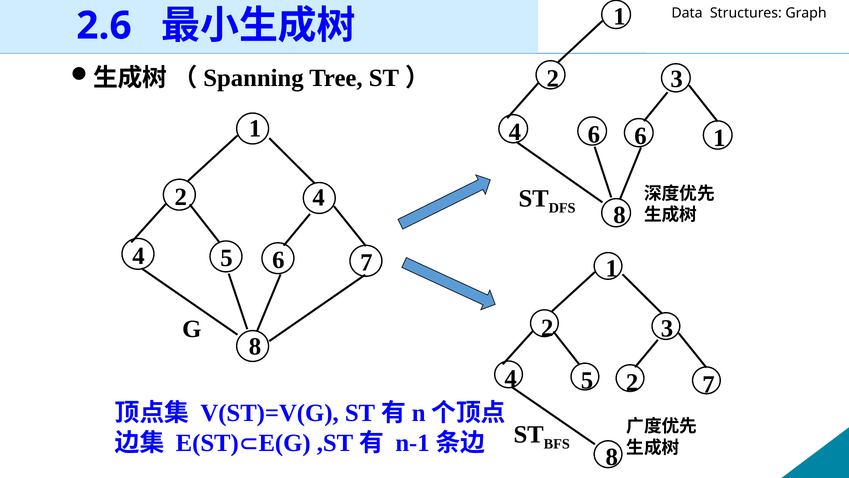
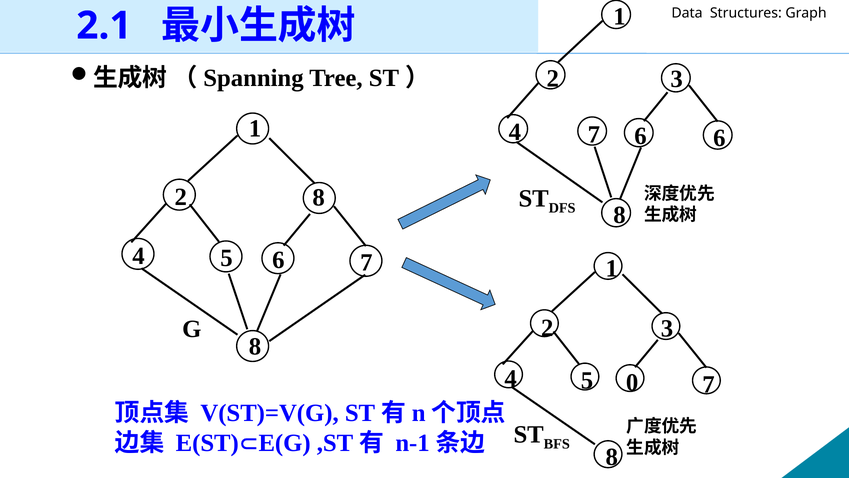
2.6: 2.6 -> 2.1 (104, 26)
4 6: 6 -> 7 (594, 134)
6 1: 1 -> 6 (719, 138)
2 4: 4 -> 8 (319, 197)
5 2: 2 -> 0 (632, 382)
